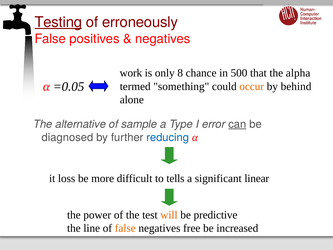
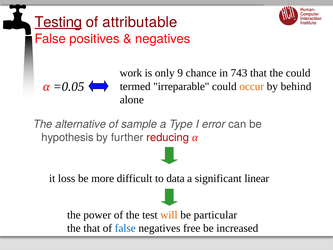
erroneously: erroneously -> attributable (140, 22)
8: 8 -> 9 (180, 73)
500: 500 -> 743 (239, 73)
the alpha: alpha -> could (298, 73)
something: something -> irreparable (181, 86)
can underline: present -> none (237, 124)
diagnosed: diagnosed -> hypothesis (68, 137)
reducing colour: blue -> red (168, 137)
tells: tells -> data (175, 178)
predictive: predictive -> particular (215, 215)
the line: line -> that (92, 228)
false colour: orange -> blue (125, 228)
